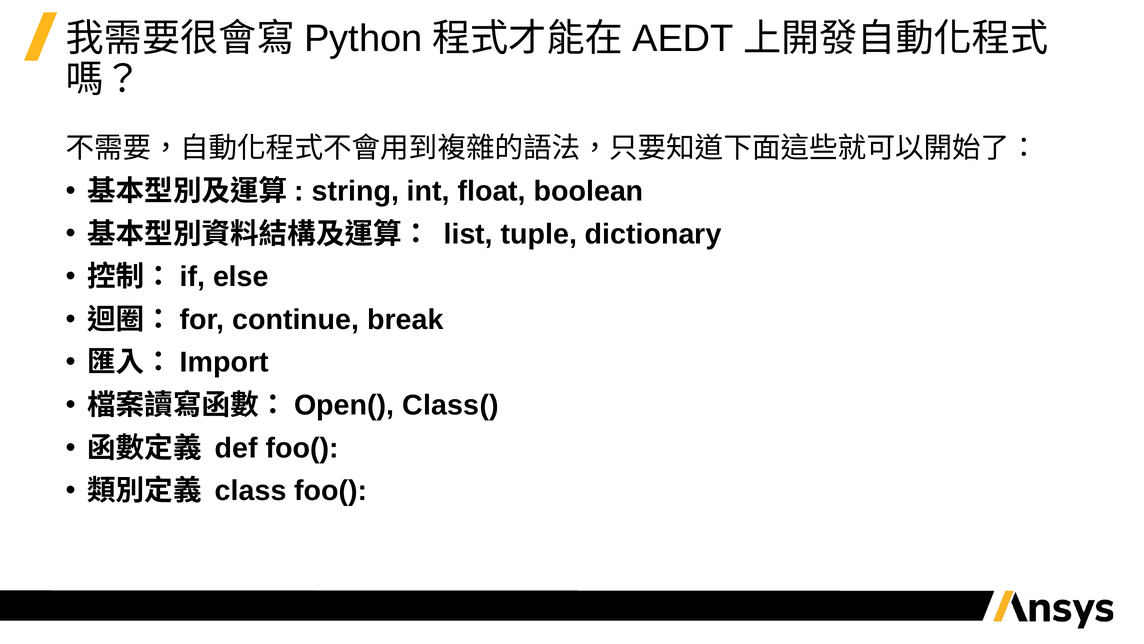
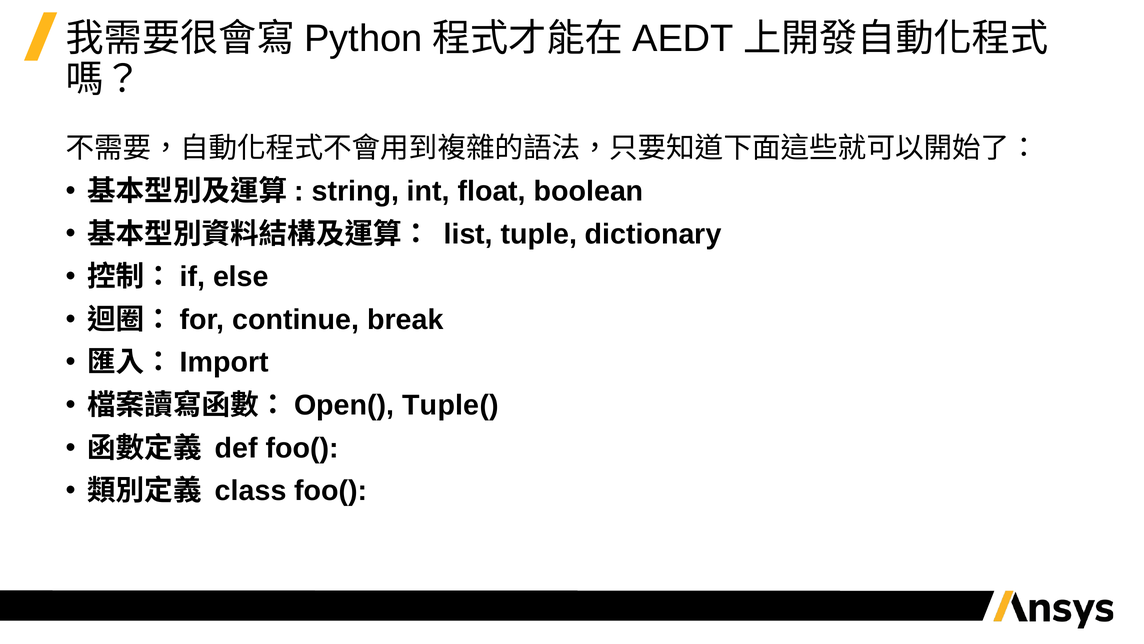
Class(: Class( -> Tuple( (450, 405)
